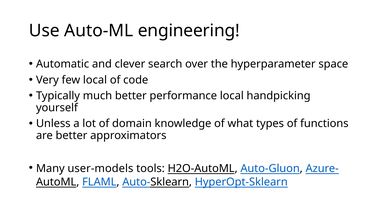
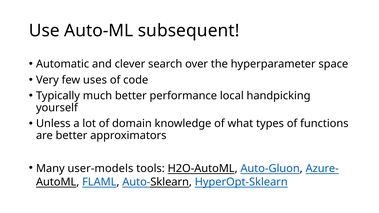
engineering: engineering -> subsequent (189, 31)
few local: local -> uses (95, 80)
